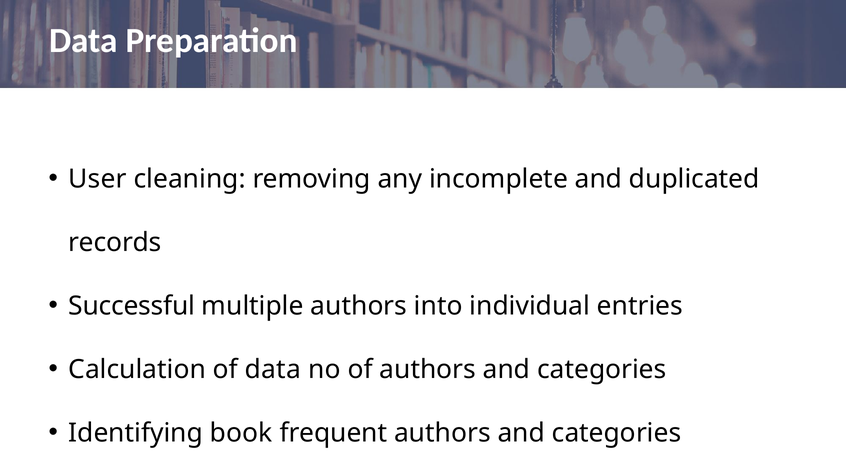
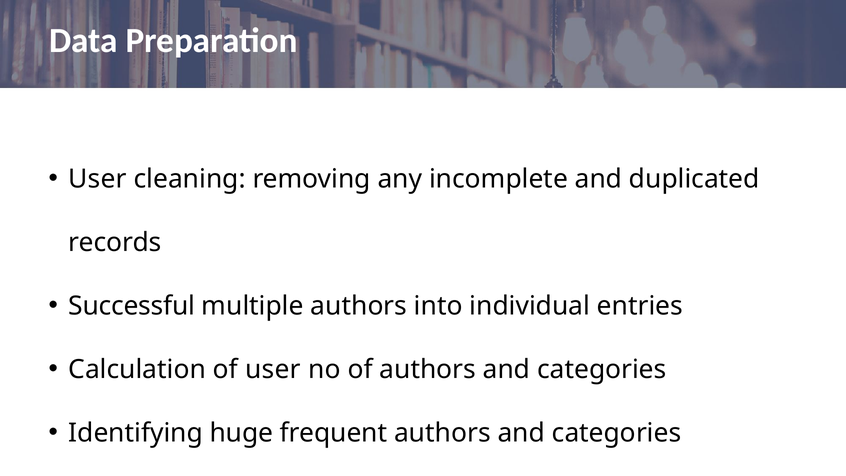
of data: data -> user (273, 369)
book: book -> huge (241, 433)
